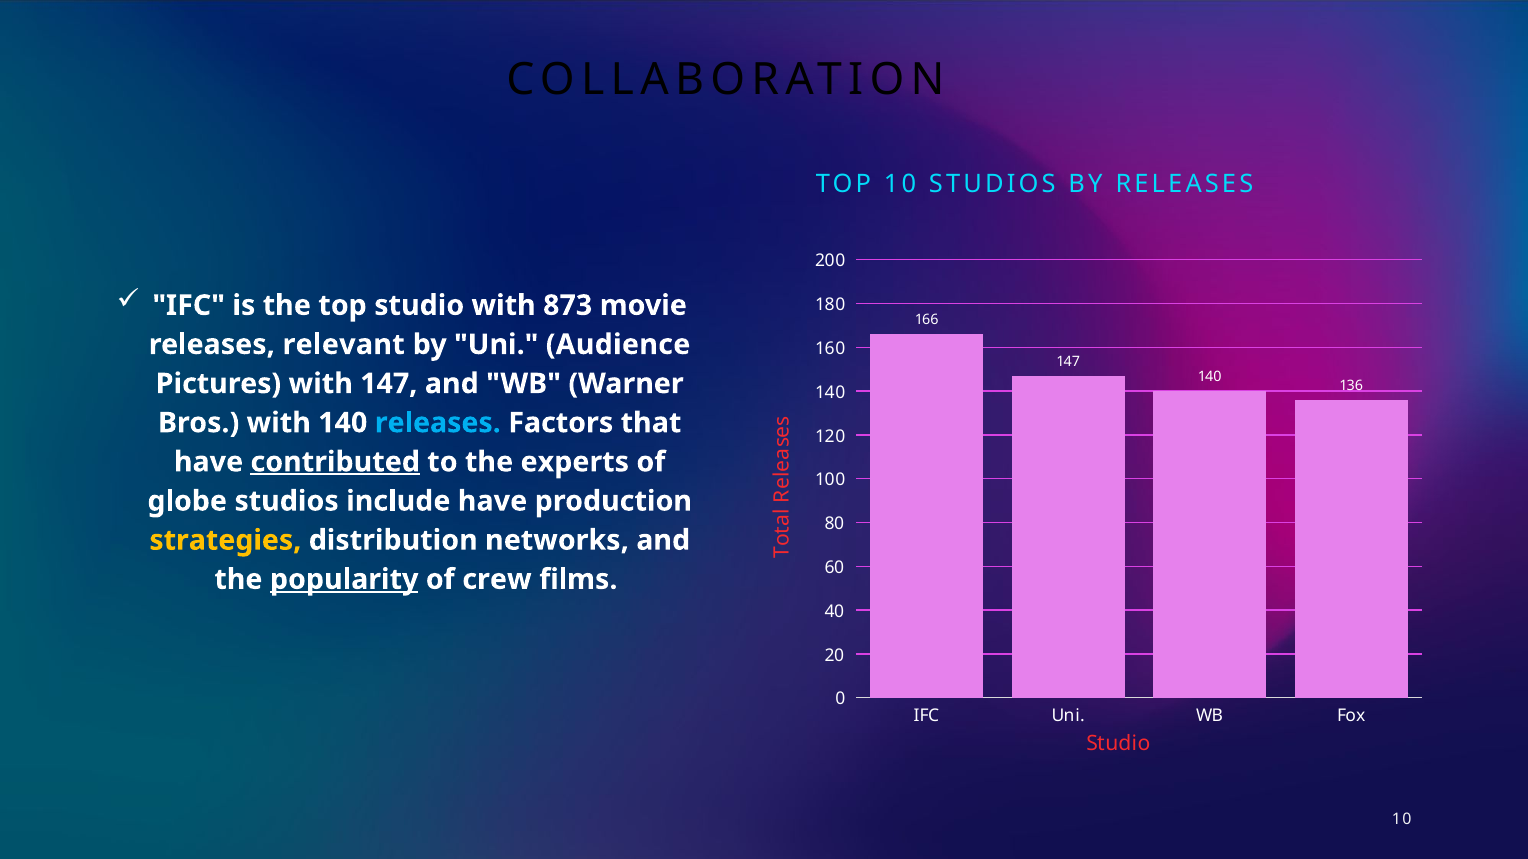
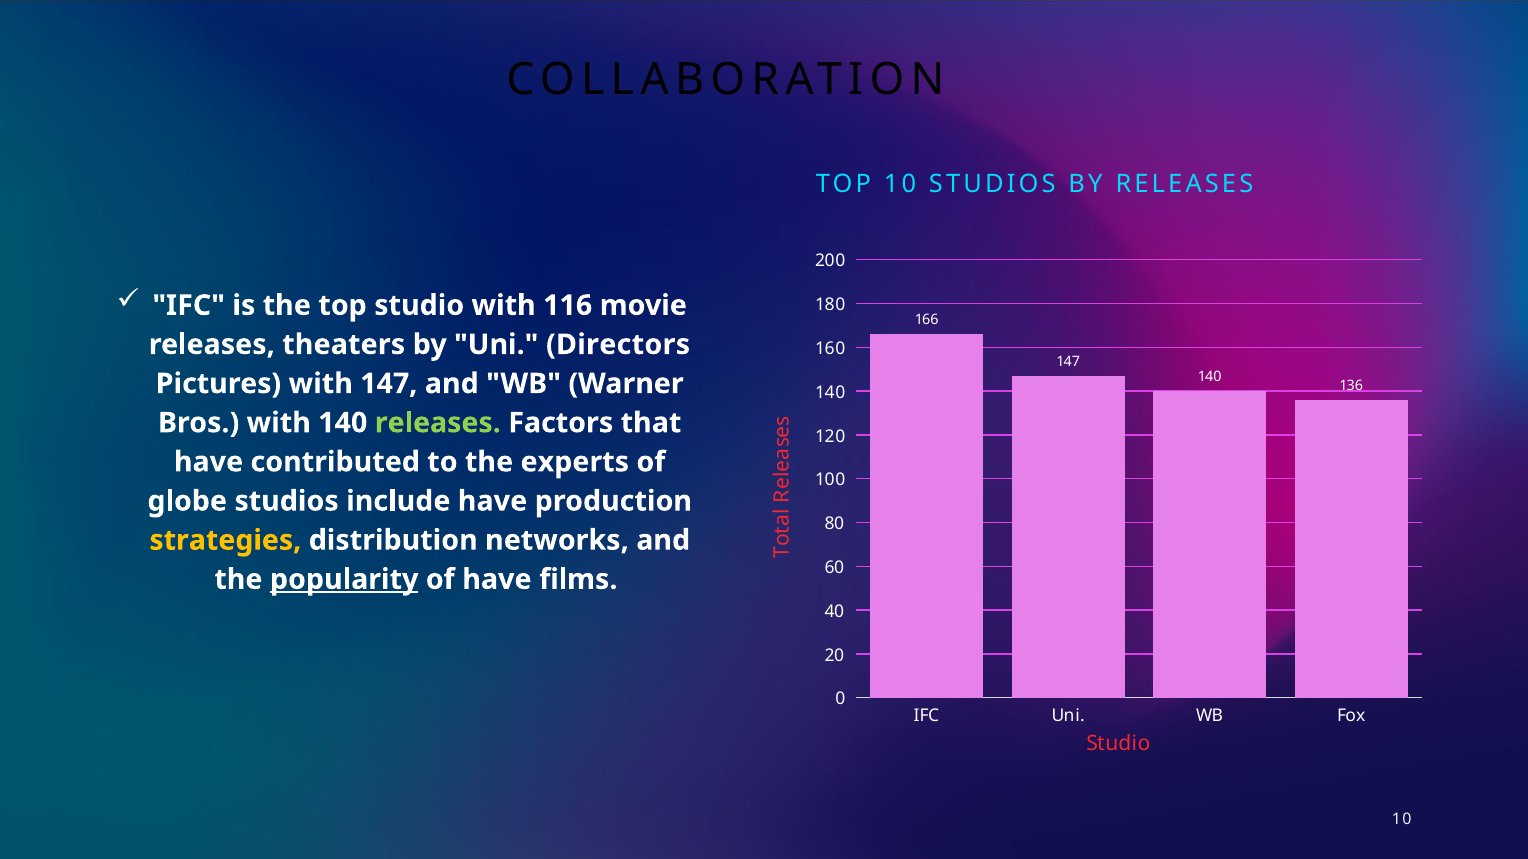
873: 873 -> 116 (568, 306)
relevant: relevant -> theaters (344, 345)
Audience: Audience -> Directors (618, 345)
releases colour: light blue -> light green (438, 423)
contributed underline: present -> none (335, 462)
of crew: crew -> have (497, 580)
